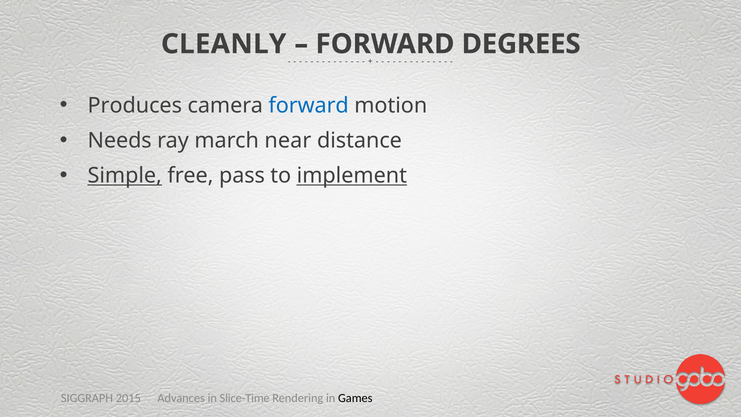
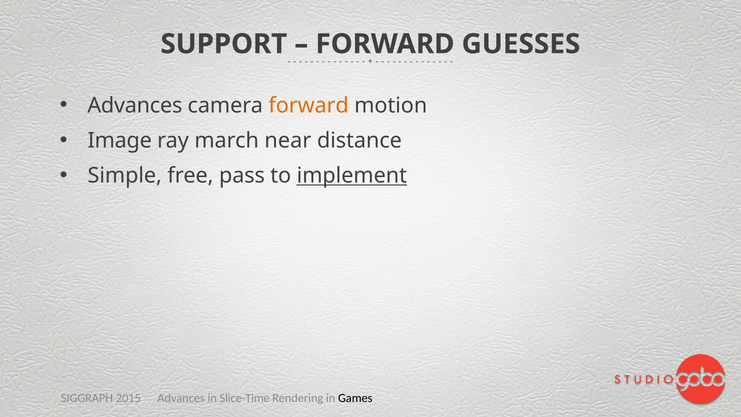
CLEANLY: CLEANLY -> SUPPORT (224, 44)
DEGREES: DEGREES -> GUESSES (521, 44)
Produces: Produces -> Advances (135, 105)
forward colour: blue -> orange (309, 105)
Needs: Needs -> Image (120, 141)
Simple underline: present -> none (125, 176)
